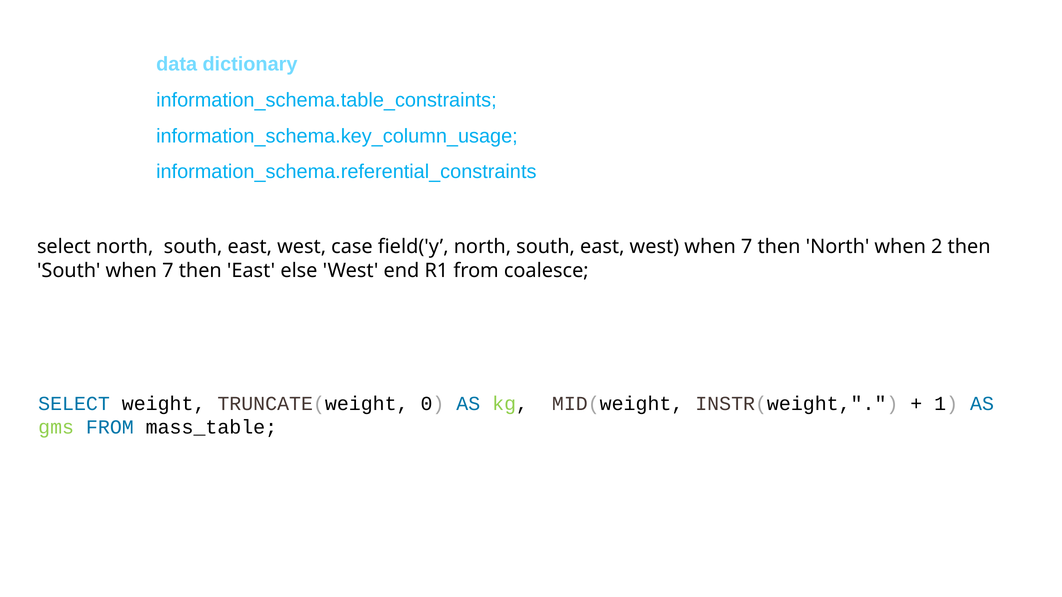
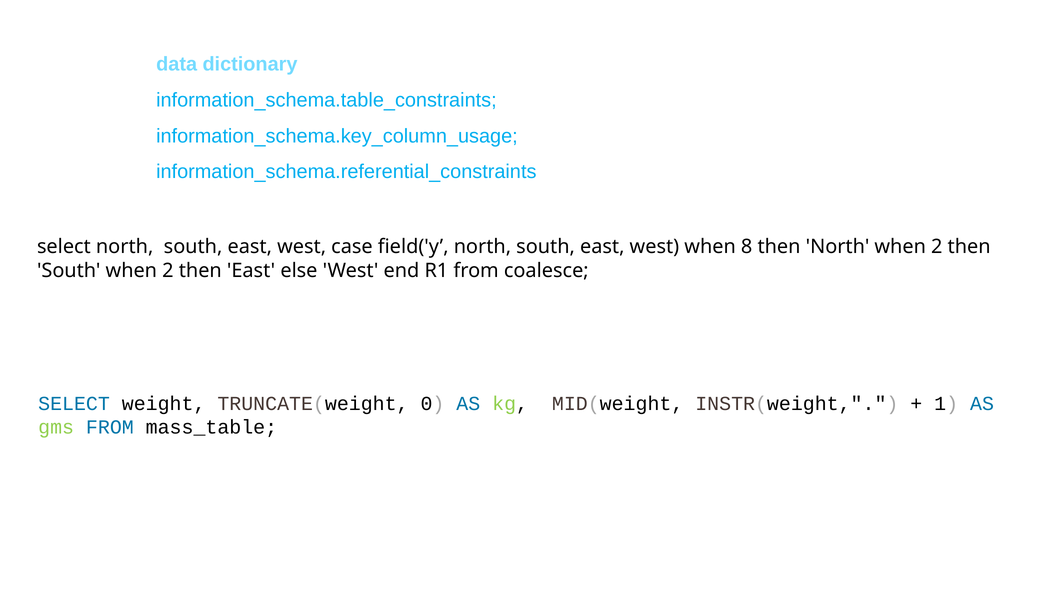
west when 7: 7 -> 8 (747, 247)
South when 7: 7 -> 2 (168, 271)
